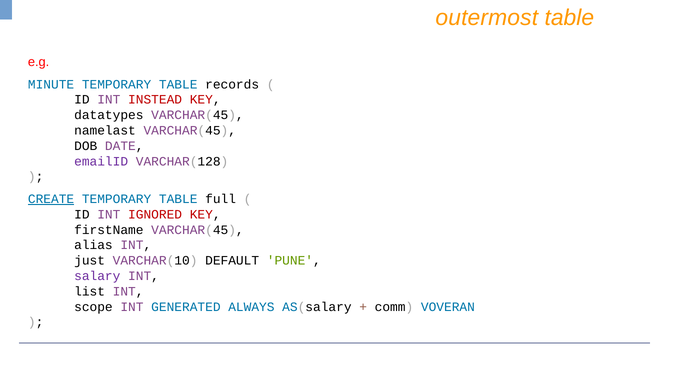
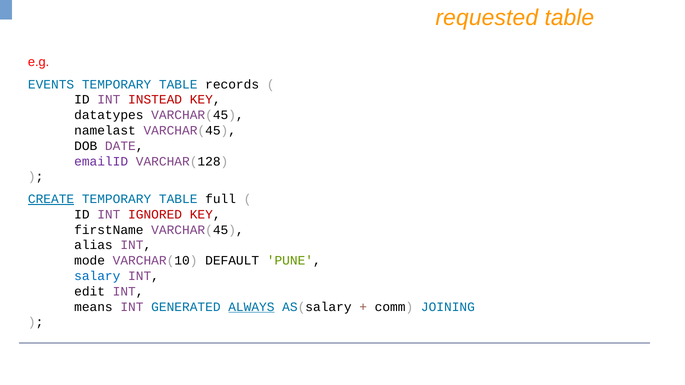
outermost: outermost -> requested (487, 18)
MINUTE: MINUTE -> EVENTS (51, 84)
just: just -> mode (90, 261)
salary colour: purple -> blue (97, 276)
list: list -> edit (90, 292)
scope: scope -> means (93, 307)
ALWAYS underline: none -> present (251, 307)
VOVERAN: VOVERAN -> JOINING (448, 307)
